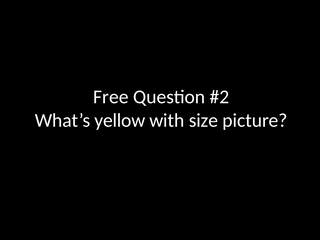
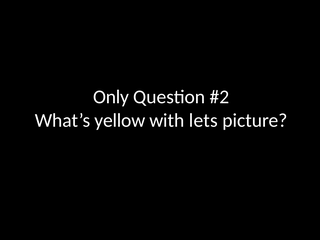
Free: Free -> Only (111, 97)
size: size -> lets (203, 120)
